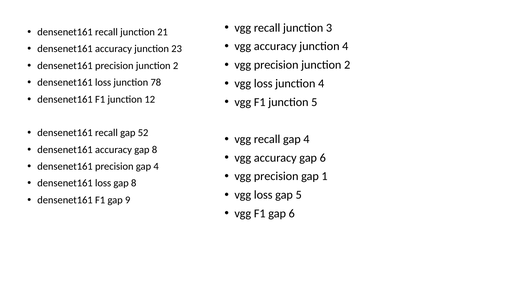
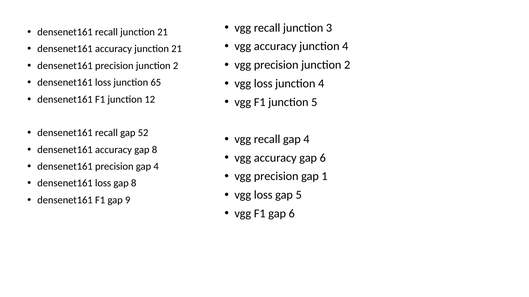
accuracy junction 23: 23 -> 21 (177, 49)
78: 78 -> 65 (156, 83)
